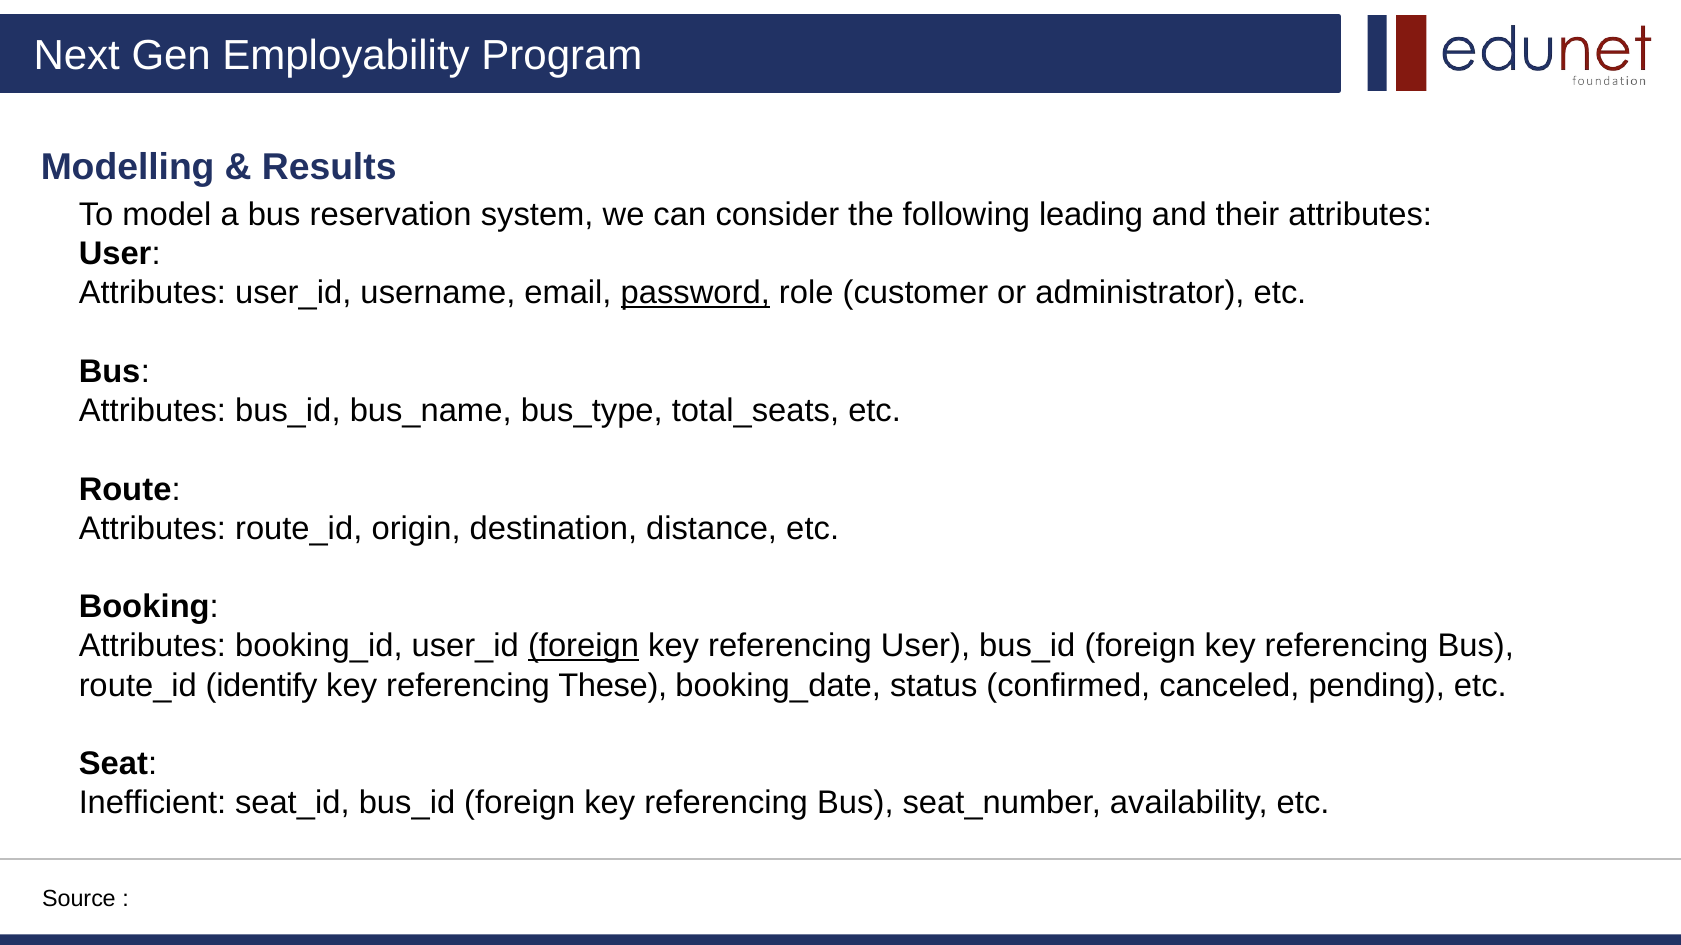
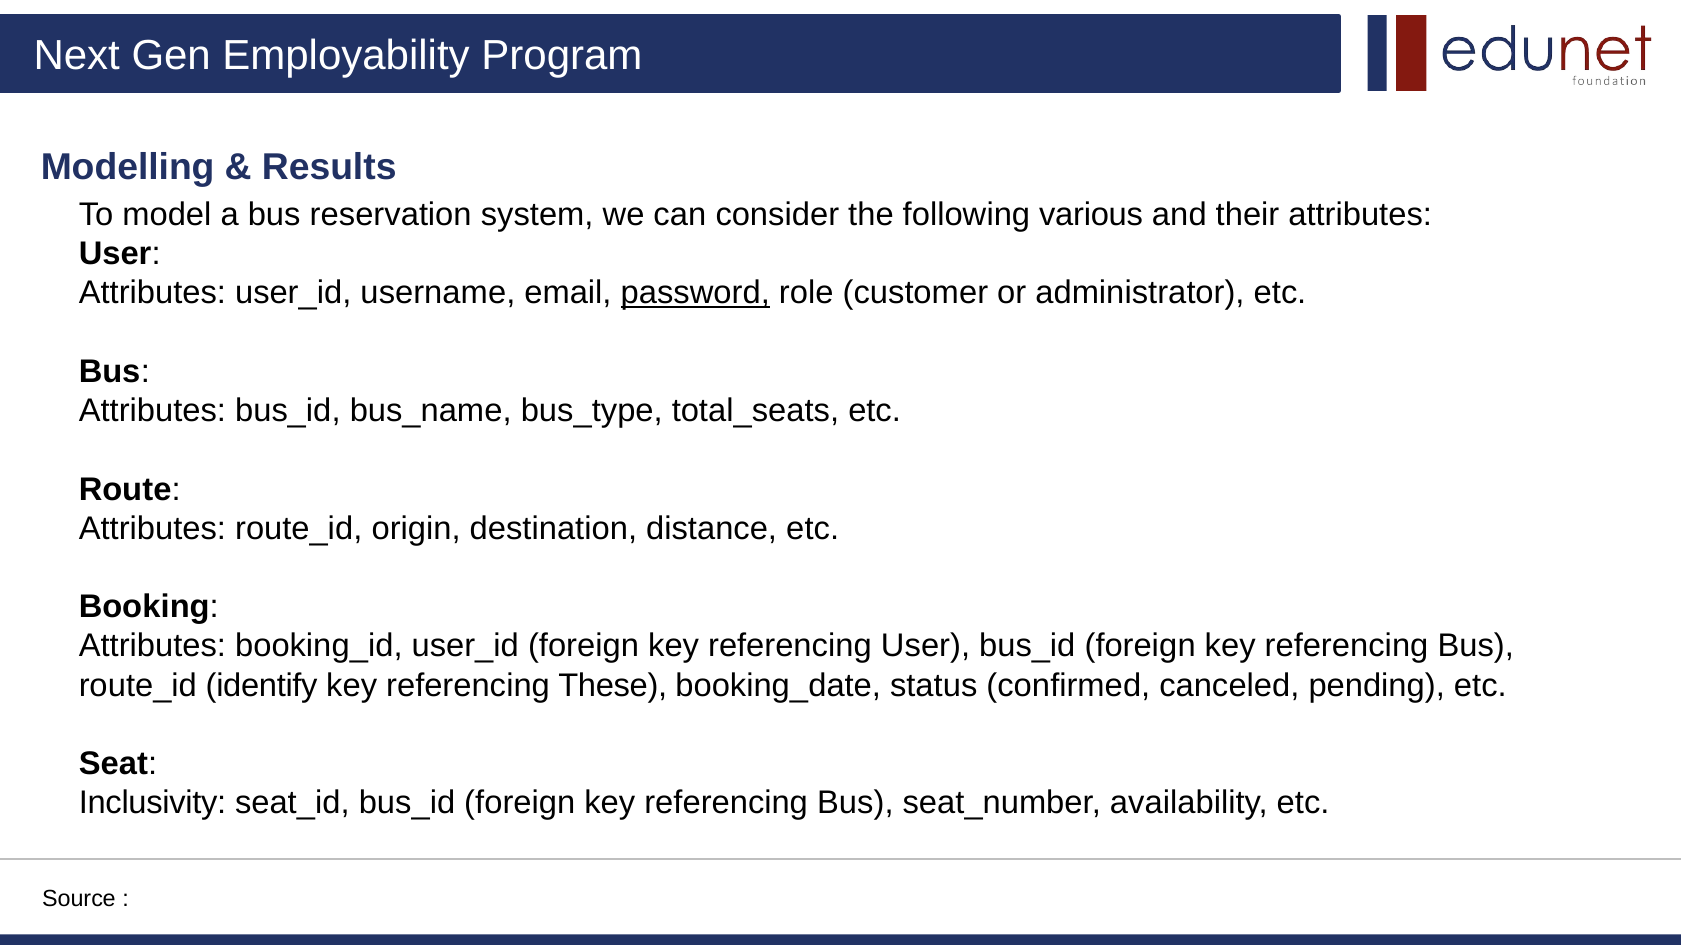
leading: leading -> various (1091, 215)
foreign underline: present -> none (584, 647)
Inefficient: Inefficient -> Inclusivity (153, 804)
